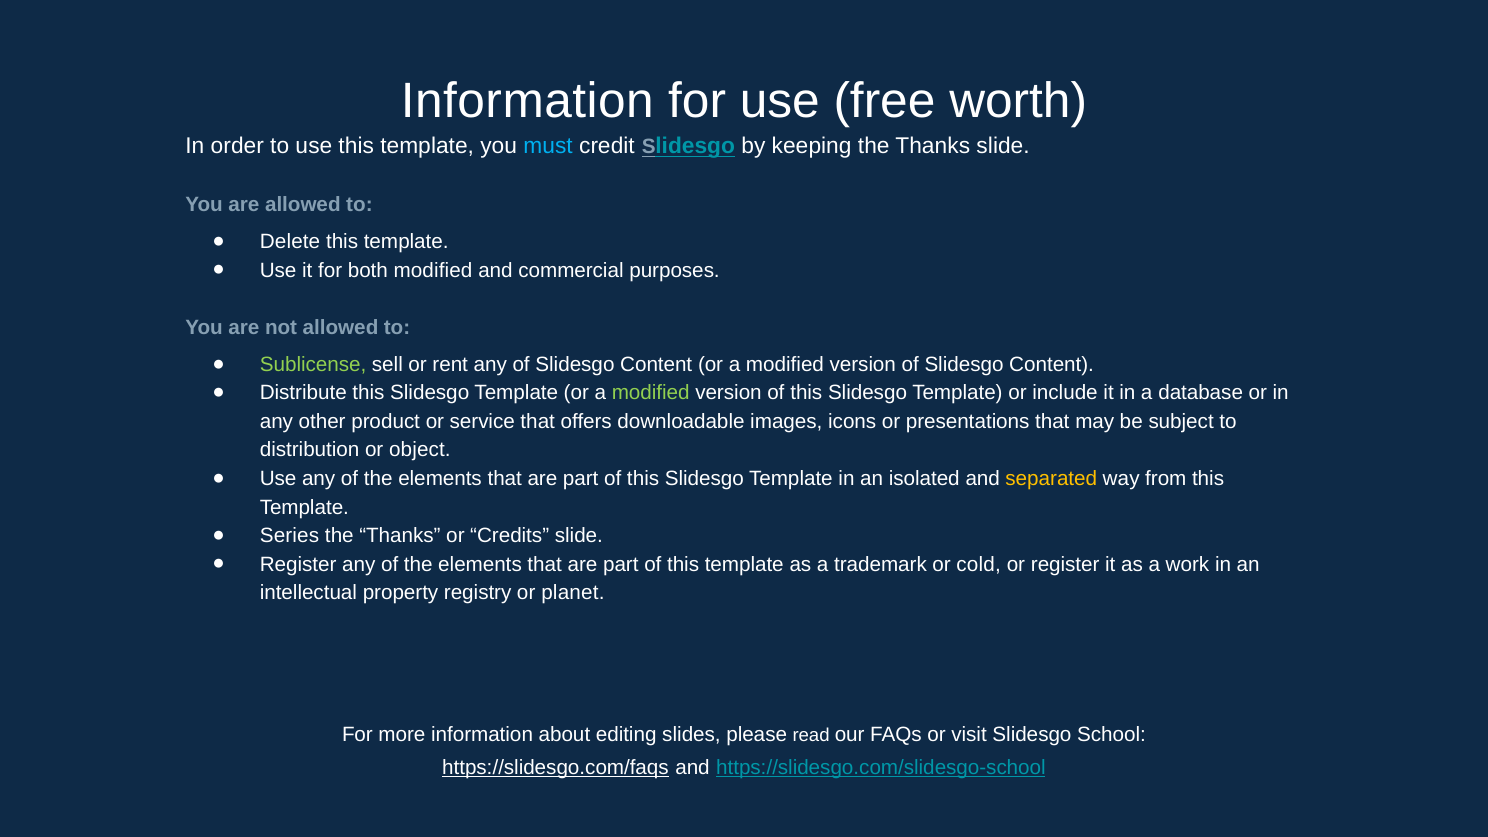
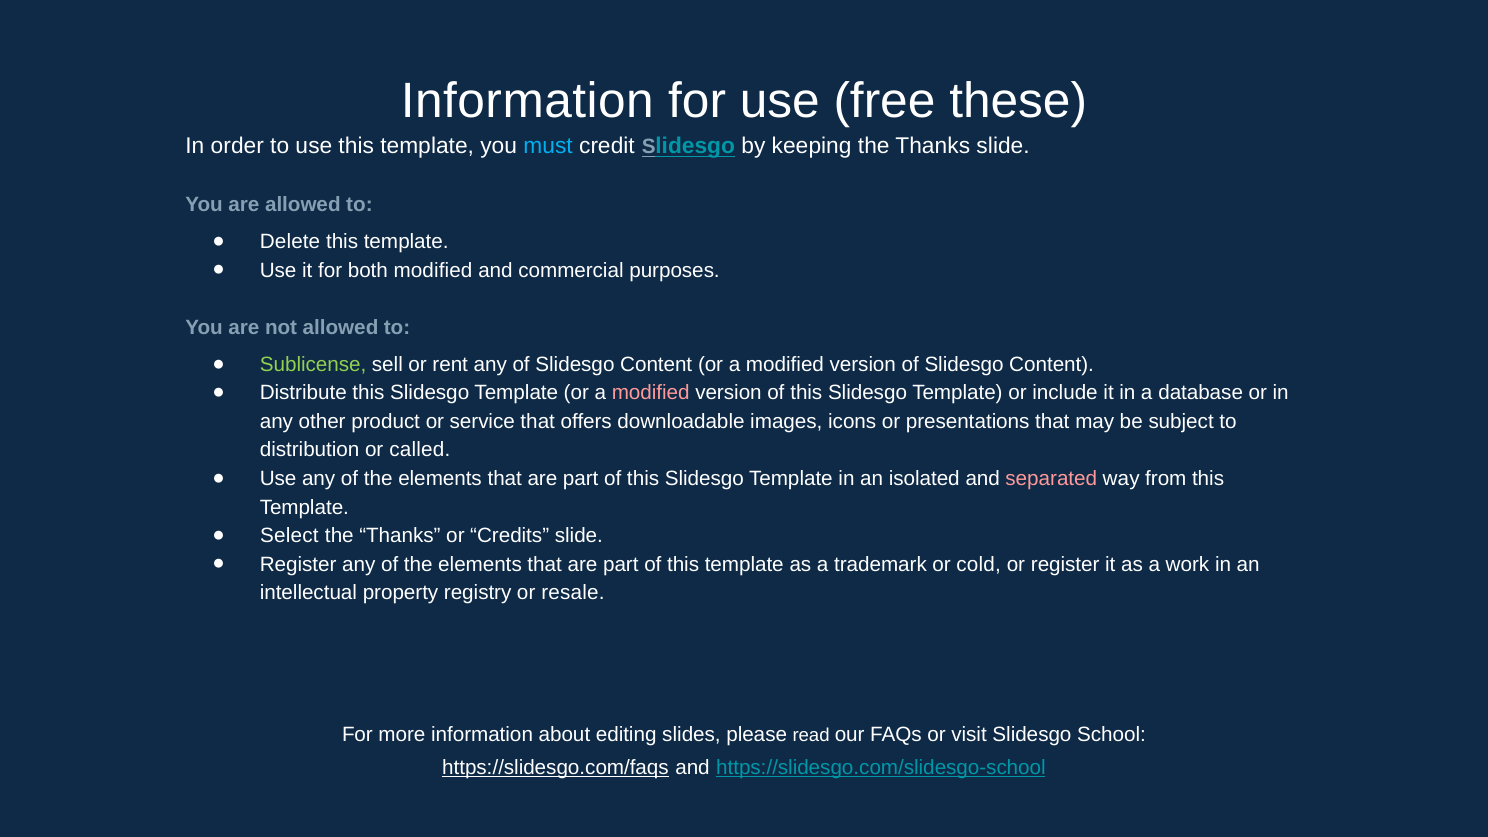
worth: worth -> these (1018, 101)
modified colour: light green -> pink (651, 393)
object: object -> called (420, 450)
separated colour: yellow -> pink (1051, 479)
Series: Series -> Select (289, 536)
planet: planet -> resale (573, 593)
